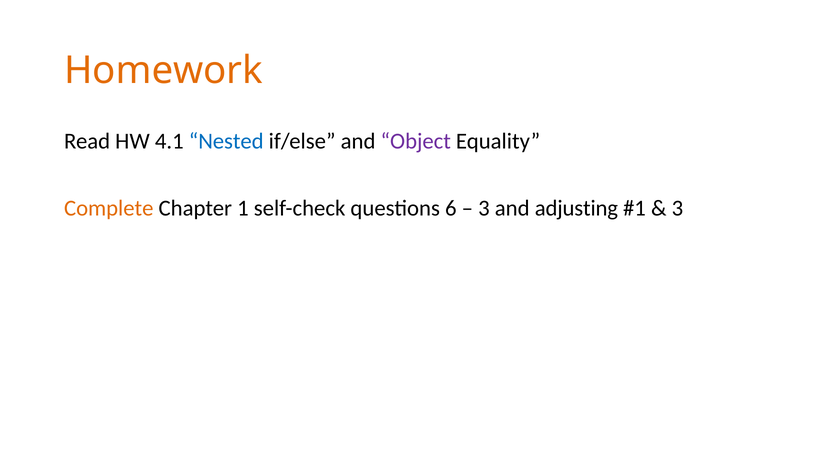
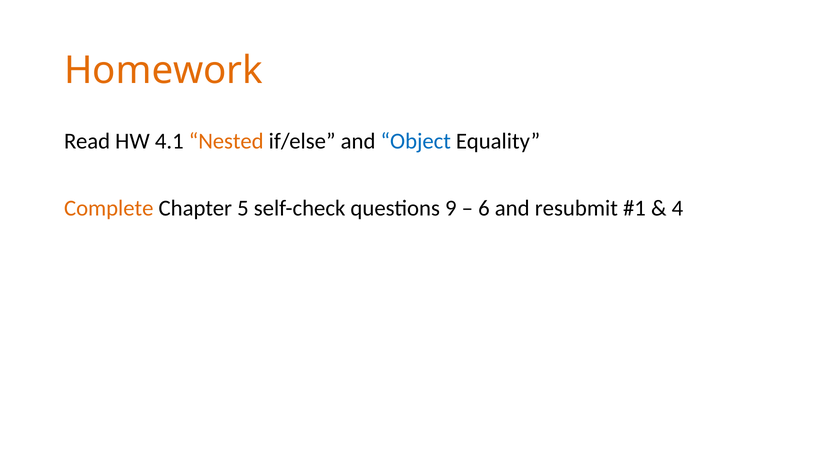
Nested colour: blue -> orange (226, 141)
Object colour: purple -> blue (416, 141)
1: 1 -> 5 (243, 208)
6: 6 -> 9 (451, 208)
3: 3 -> 6 (484, 208)
adjusting: adjusting -> resubmit (576, 208)
3: 3 -> 4 (677, 208)
